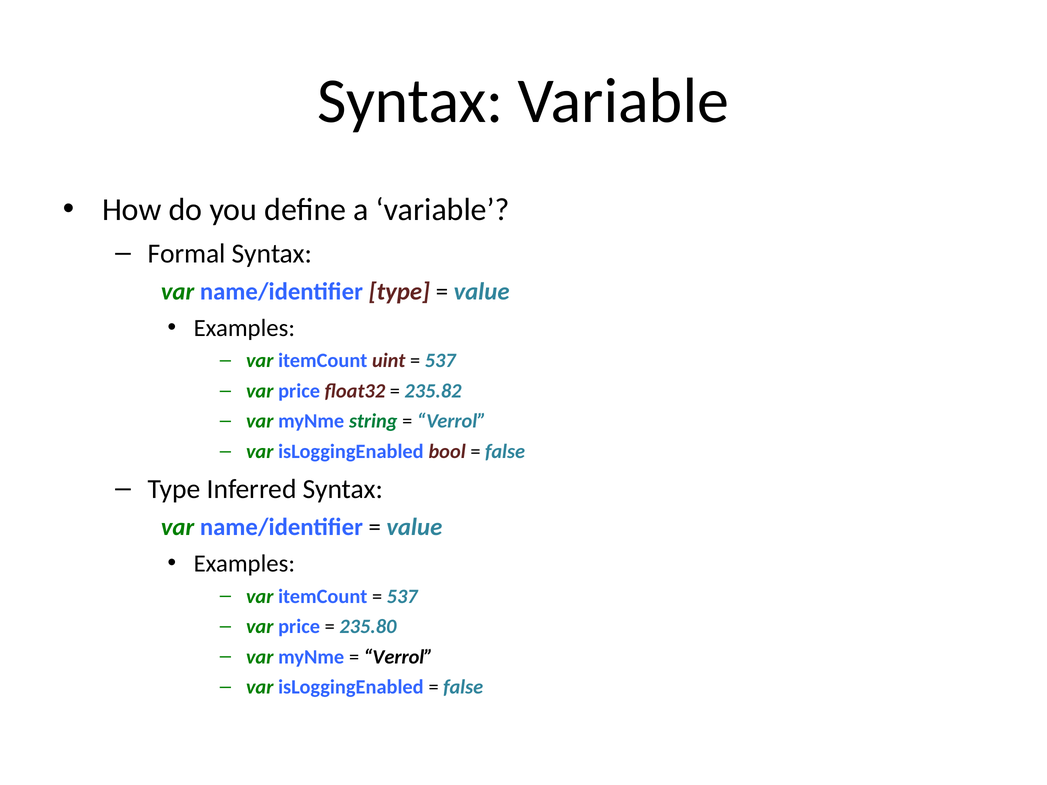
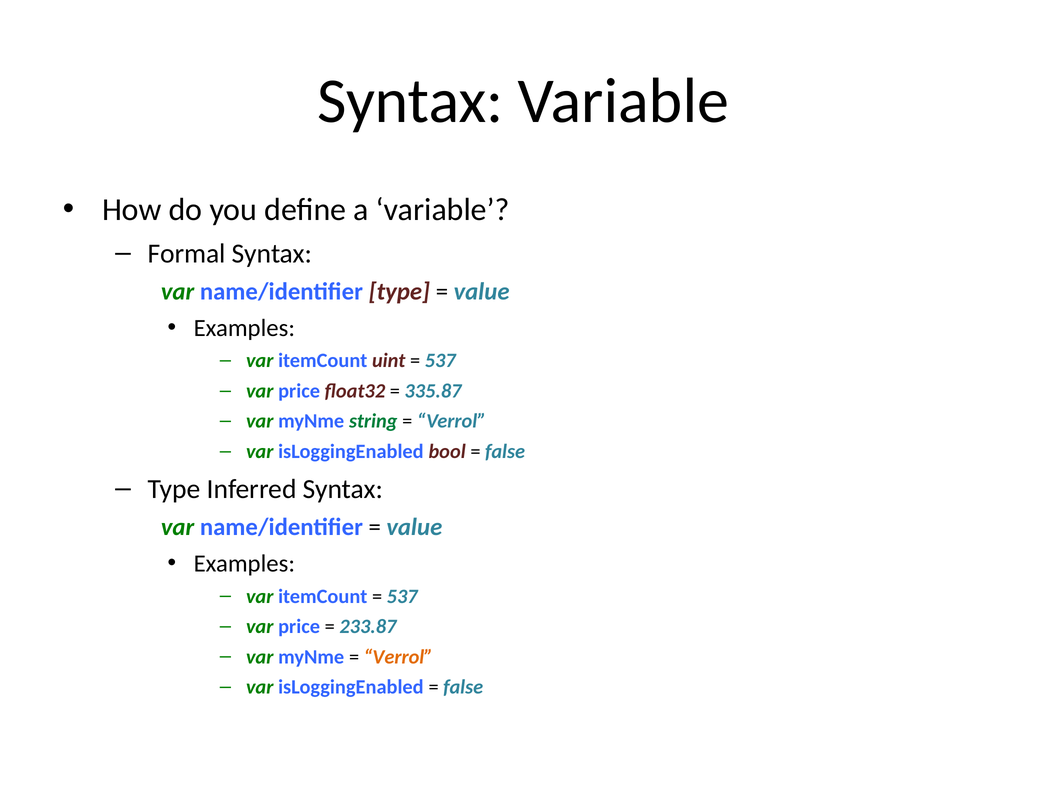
235.82: 235.82 -> 335.87 (433, 391)
235.80: 235.80 -> 233.87 (368, 627)
Verrol colour: black -> orange (398, 657)
